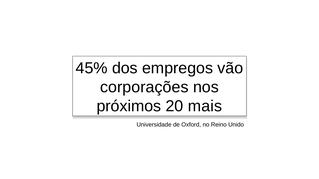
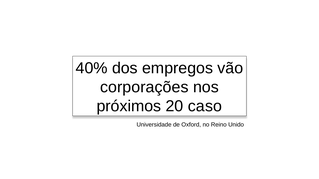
45%: 45% -> 40% (92, 68)
mais: mais -> caso (205, 106)
